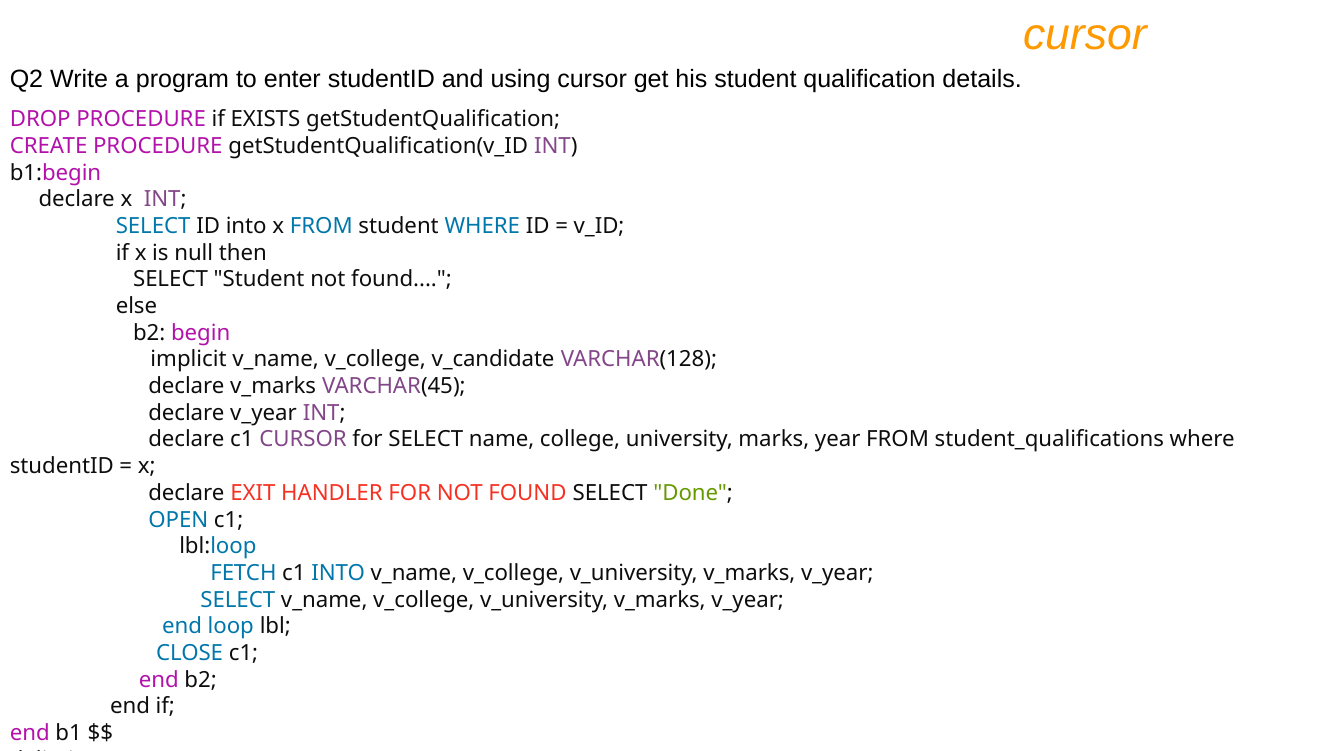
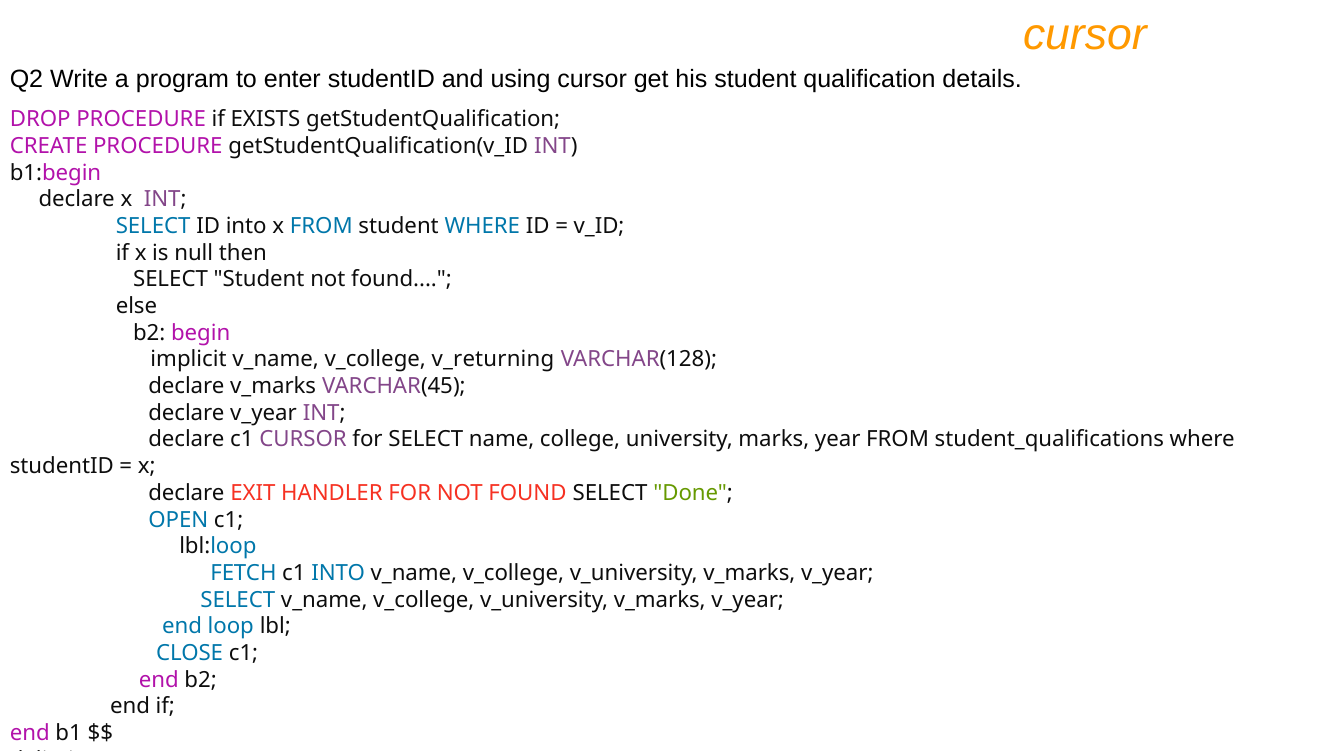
v_candidate: v_candidate -> v_returning (493, 360)
